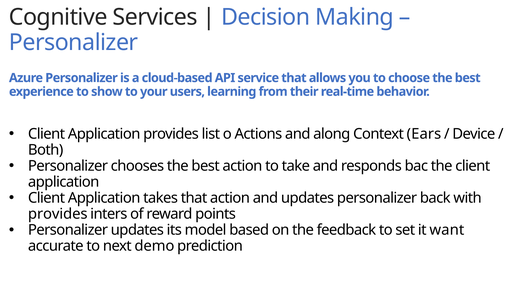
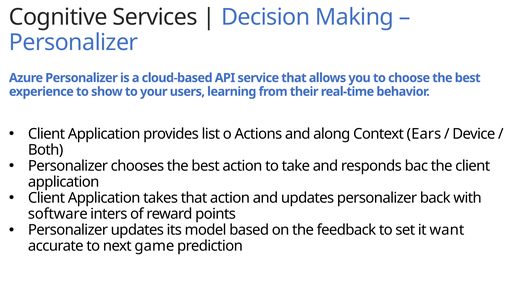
provides: provides -> software (58, 214)
demo: demo -> game (154, 246)
